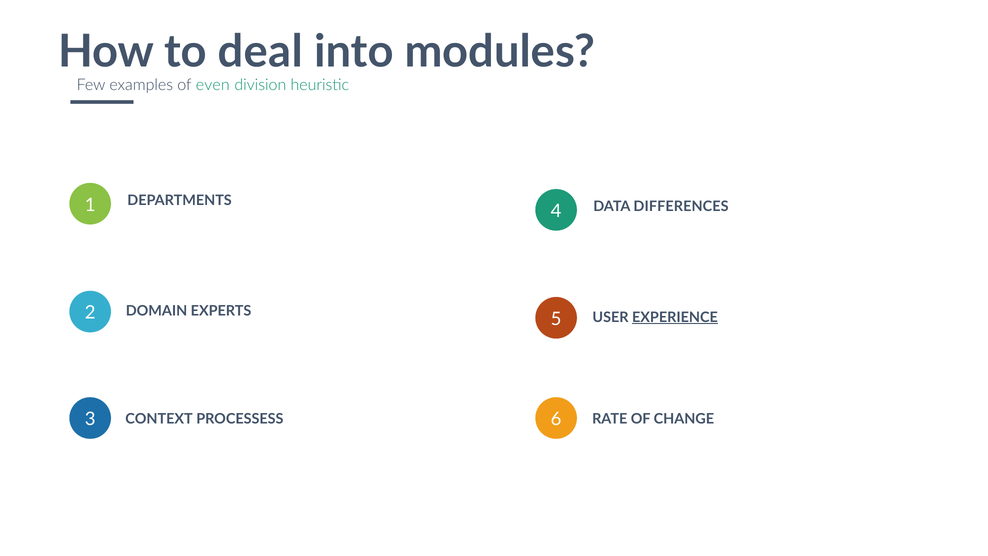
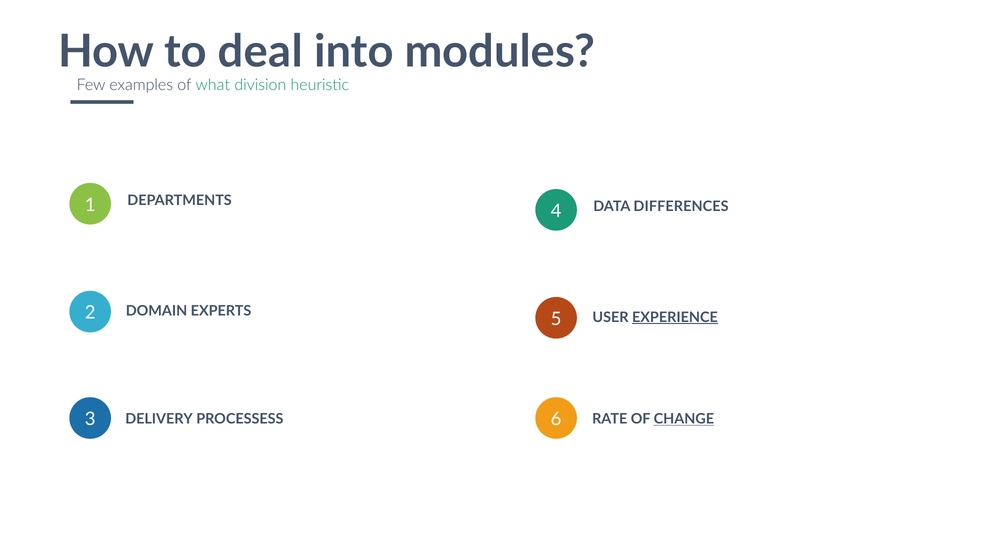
even: even -> what (213, 85)
CONTEXT: CONTEXT -> DELIVERY (159, 419)
CHANGE underline: none -> present (684, 419)
